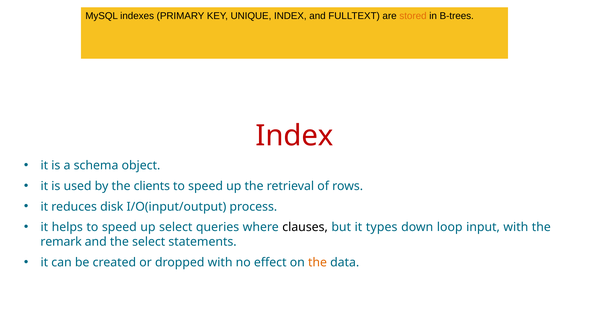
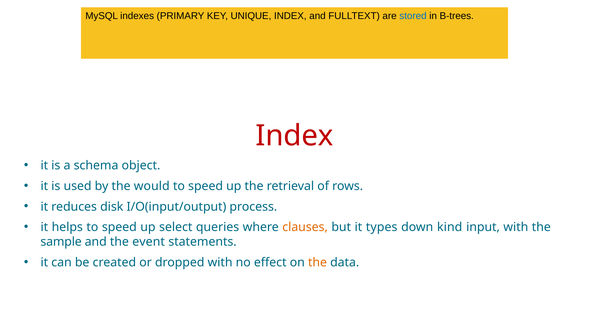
stored colour: orange -> blue (413, 16)
clients: clients -> would (152, 186)
clauses colour: black -> orange (305, 227)
loop: loop -> kind (450, 227)
remark: remark -> sample (61, 242)
the select: select -> event (149, 242)
